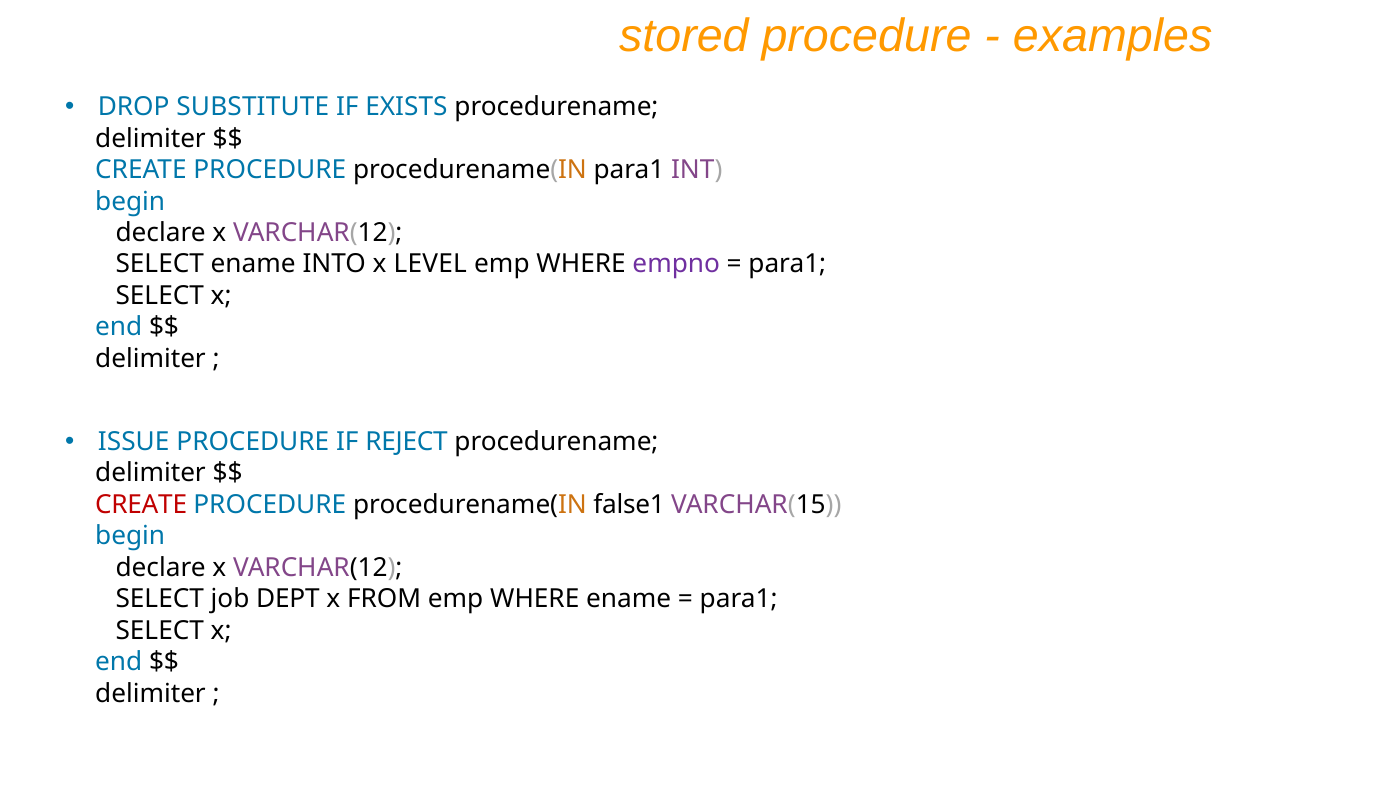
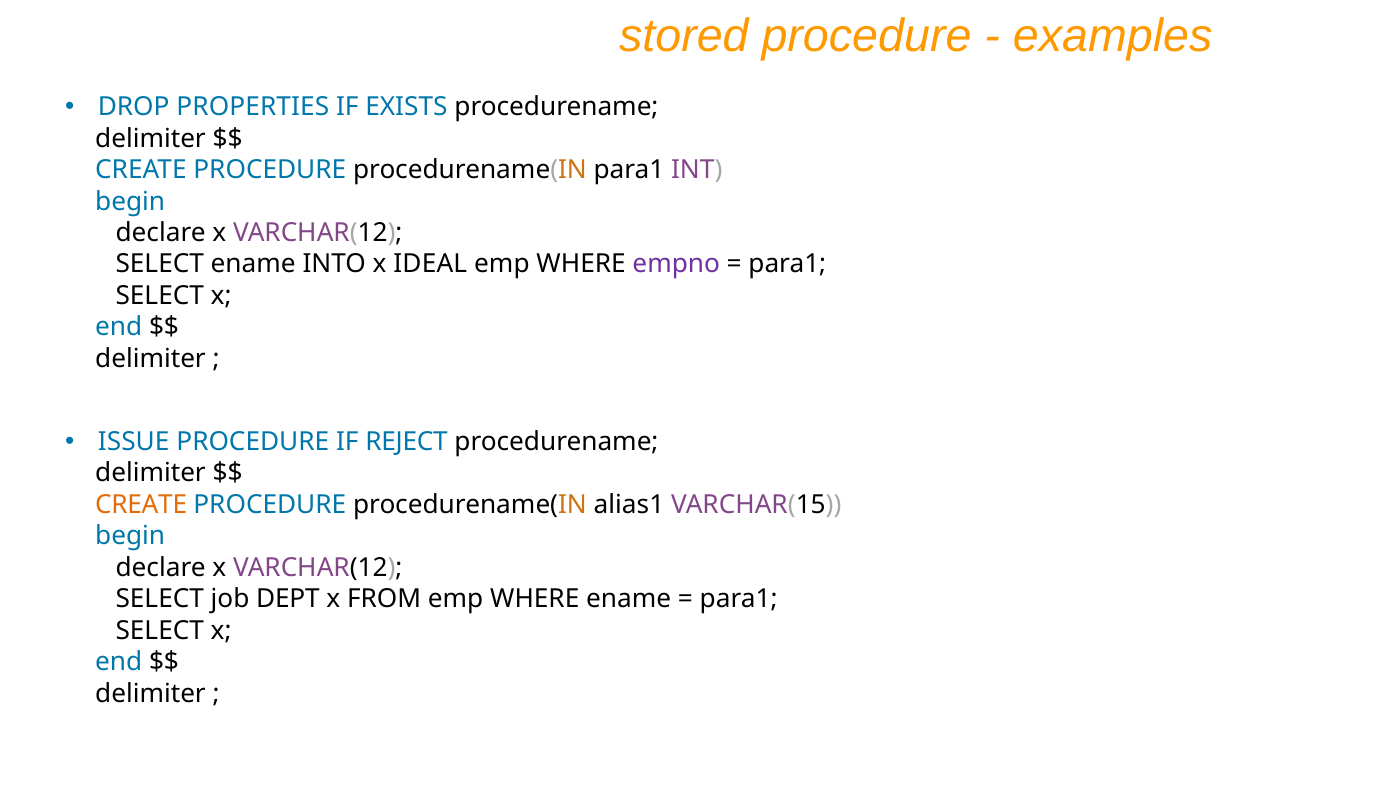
SUBSTITUTE: SUBSTITUTE -> PROPERTIES (253, 107)
LEVEL: LEVEL -> IDEAL (430, 264)
CREATE colour: red -> orange (141, 505)
false1: false1 -> alias1 (629, 505)
